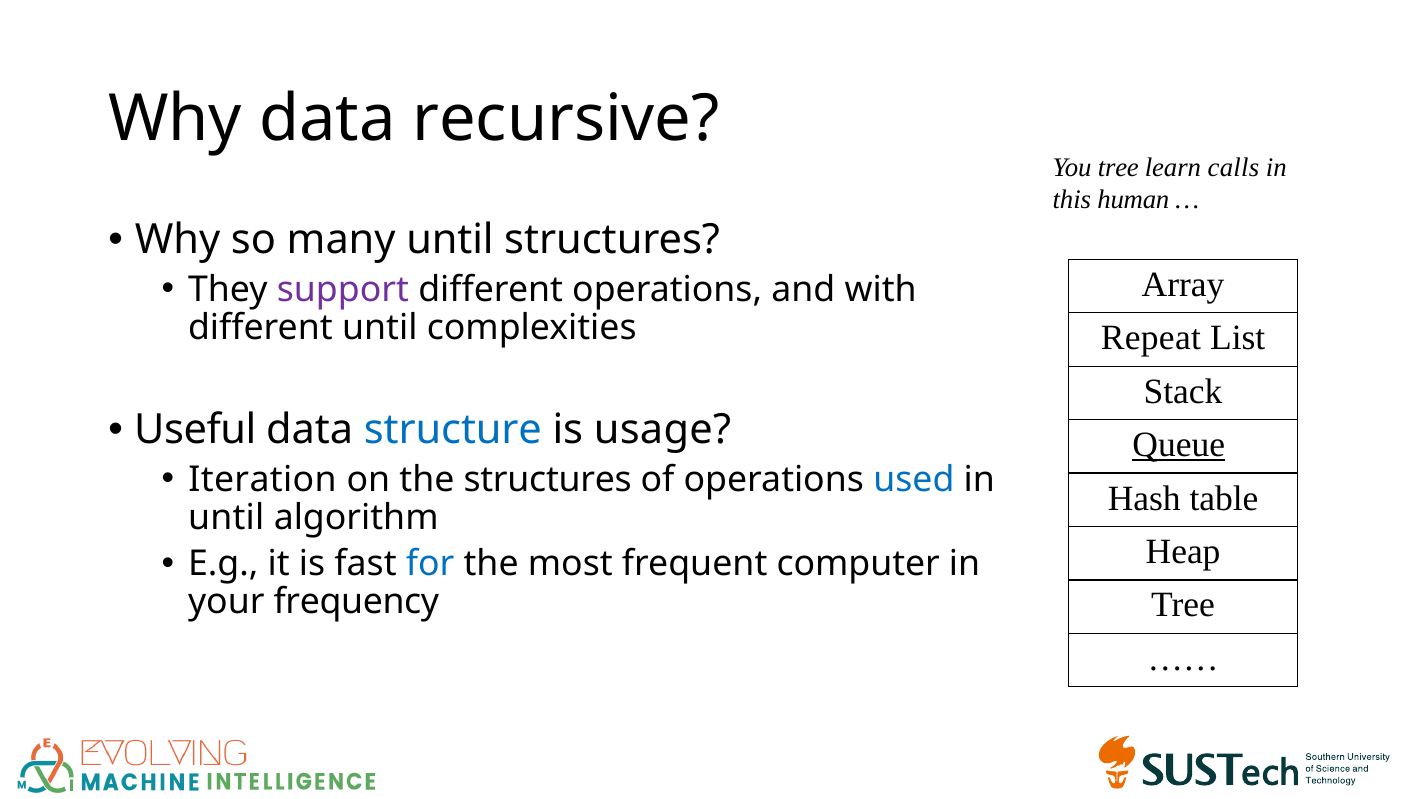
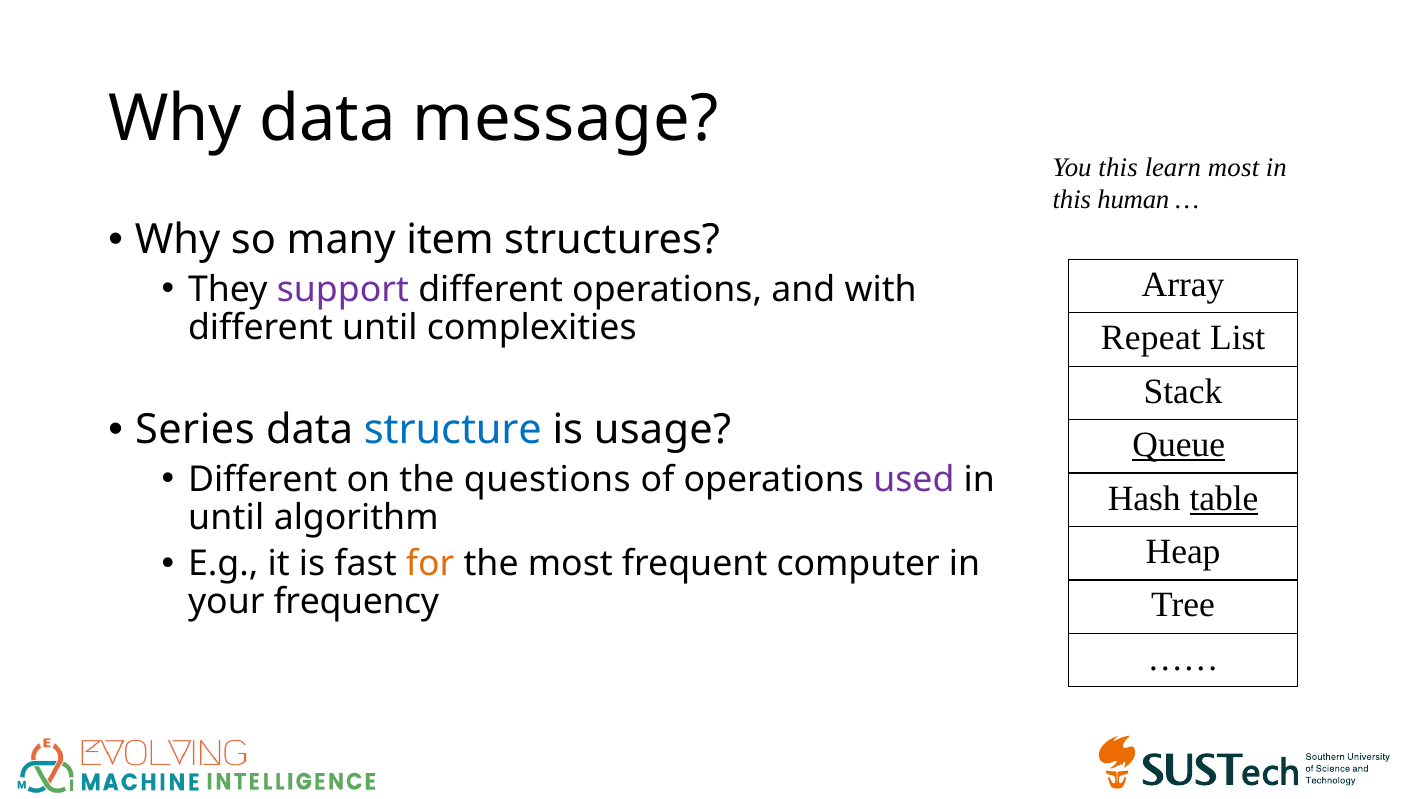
recursive: recursive -> message (566, 119)
You tree: tree -> this (1118, 168)
learn calls: calls -> most (1233, 168)
many until: until -> item (450, 240)
Useful: Useful -> Series (195, 430)
Iteration: Iteration -> Different (263, 479)
the structures: structures -> questions (547, 479)
used colour: blue -> purple (914, 479)
table underline: none -> present (1224, 498)
for colour: blue -> orange (430, 563)
